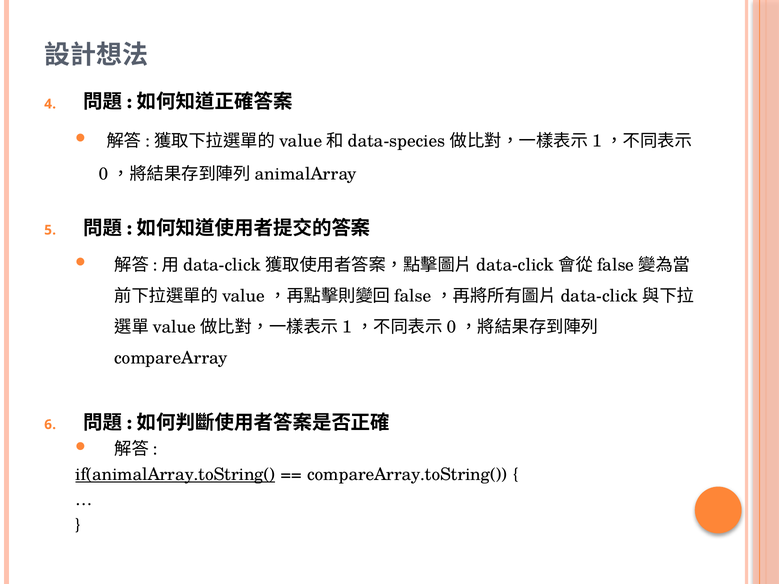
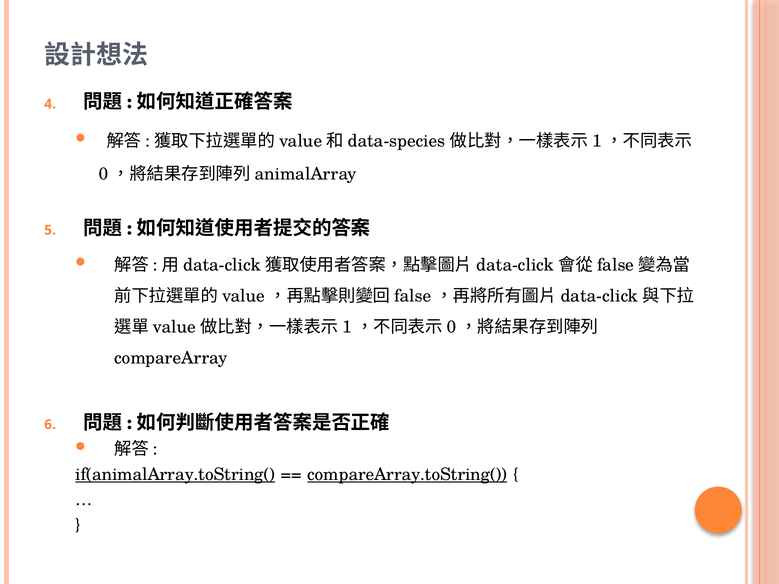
compareArray.toString( underline: none -> present (407, 475)
